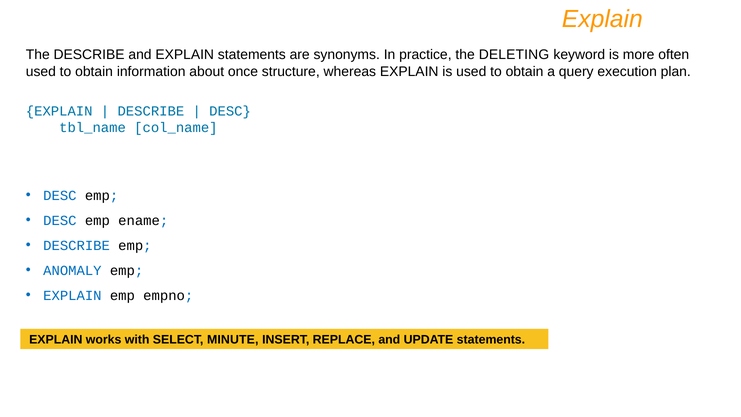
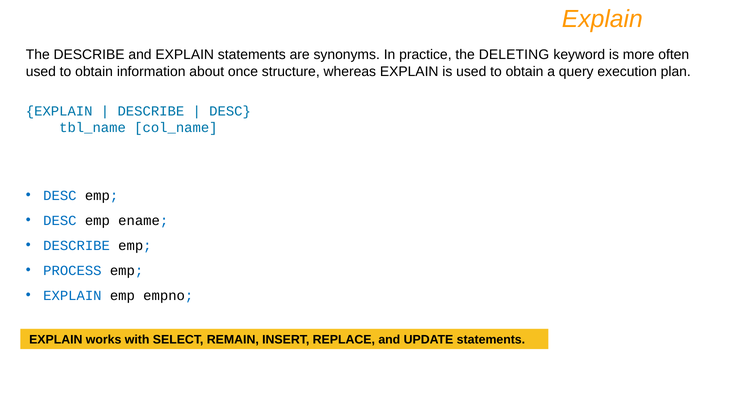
ANOMALY: ANOMALY -> PROCESS (72, 270)
MINUTE: MINUTE -> REMAIN (233, 340)
